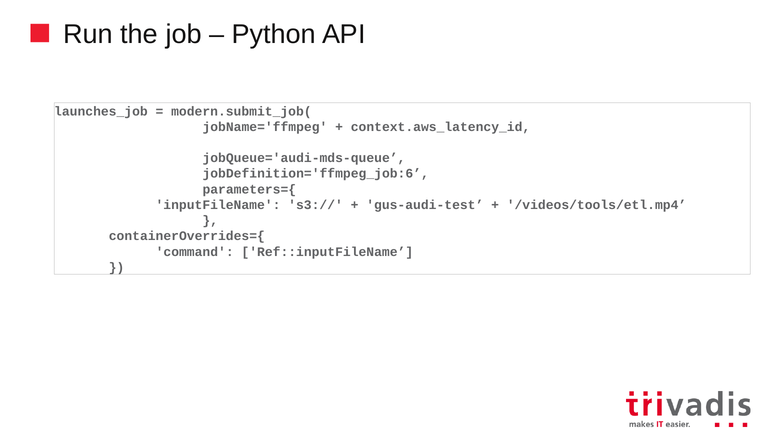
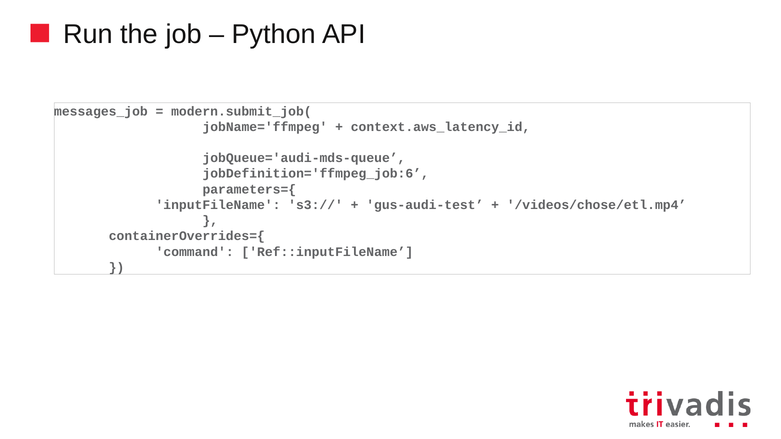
launches_job: launches_job -> messages_job (101, 111)
/videos/tools/etl.mp4: /videos/tools/etl.mp4 -> /videos/chose/etl.mp4 (597, 205)
